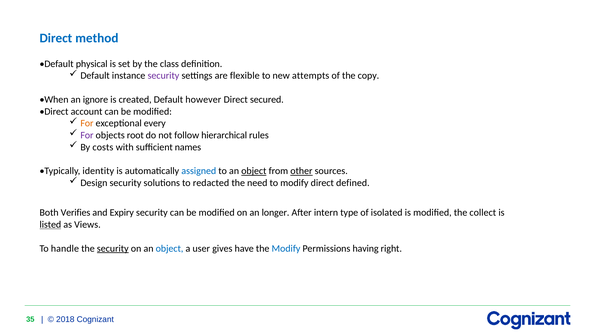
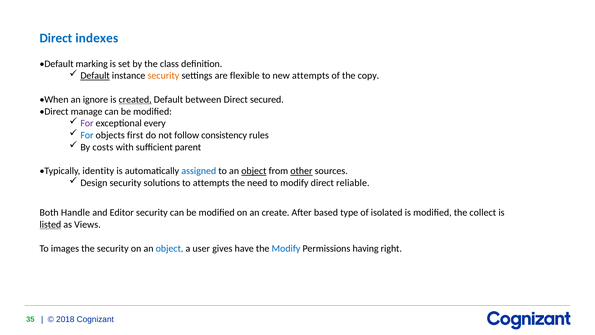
method: method -> indexes (97, 38)
physical: physical -> marking (92, 64)
Default underline: none -> present (95, 76)
security colour: purple -> orange (163, 76)
created underline: none -> present (135, 99)
however: however -> between (203, 99)
account: account -> manage (87, 111)
For colour: orange -> purple (87, 123)
For colour: purple -> blue (87, 135)
root: root -> first (135, 135)
hierarchical: hierarchical -> consistency (224, 135)
names: names -> parent (188, 147)
to redacted: redacted -> attempts (211, 183)
defined: defined -> reliable (353, 183)
Verifies: Verifies -> Handle (75, 212)
Expiry: Expiry -> Editor (122, 212)
longer: longer -> create (276, 212)
intern: intern -> based (326, 212)
handle: handle -> images (65, 248)
security underline: present -> none (113, 248)
